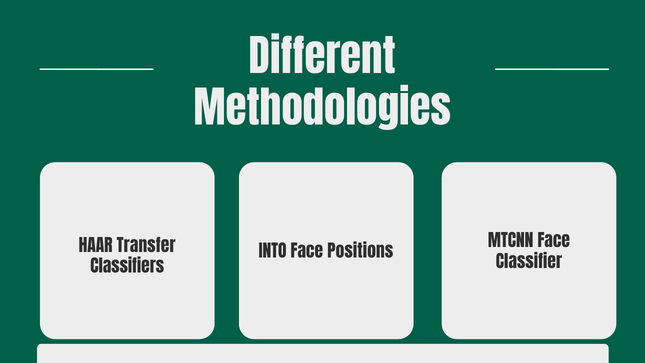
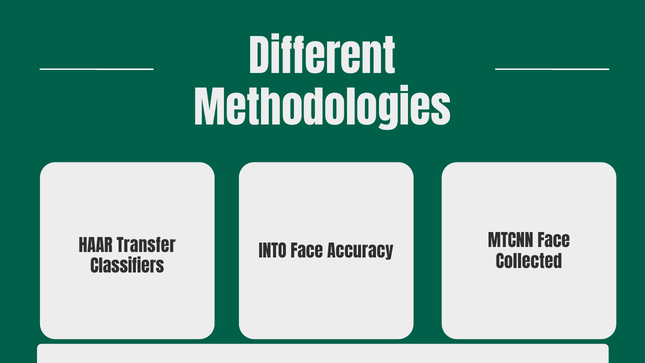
Positions: Positions -> Accuracy (360, 252)
Classifier: Classifier -> Collected (529, 262)
